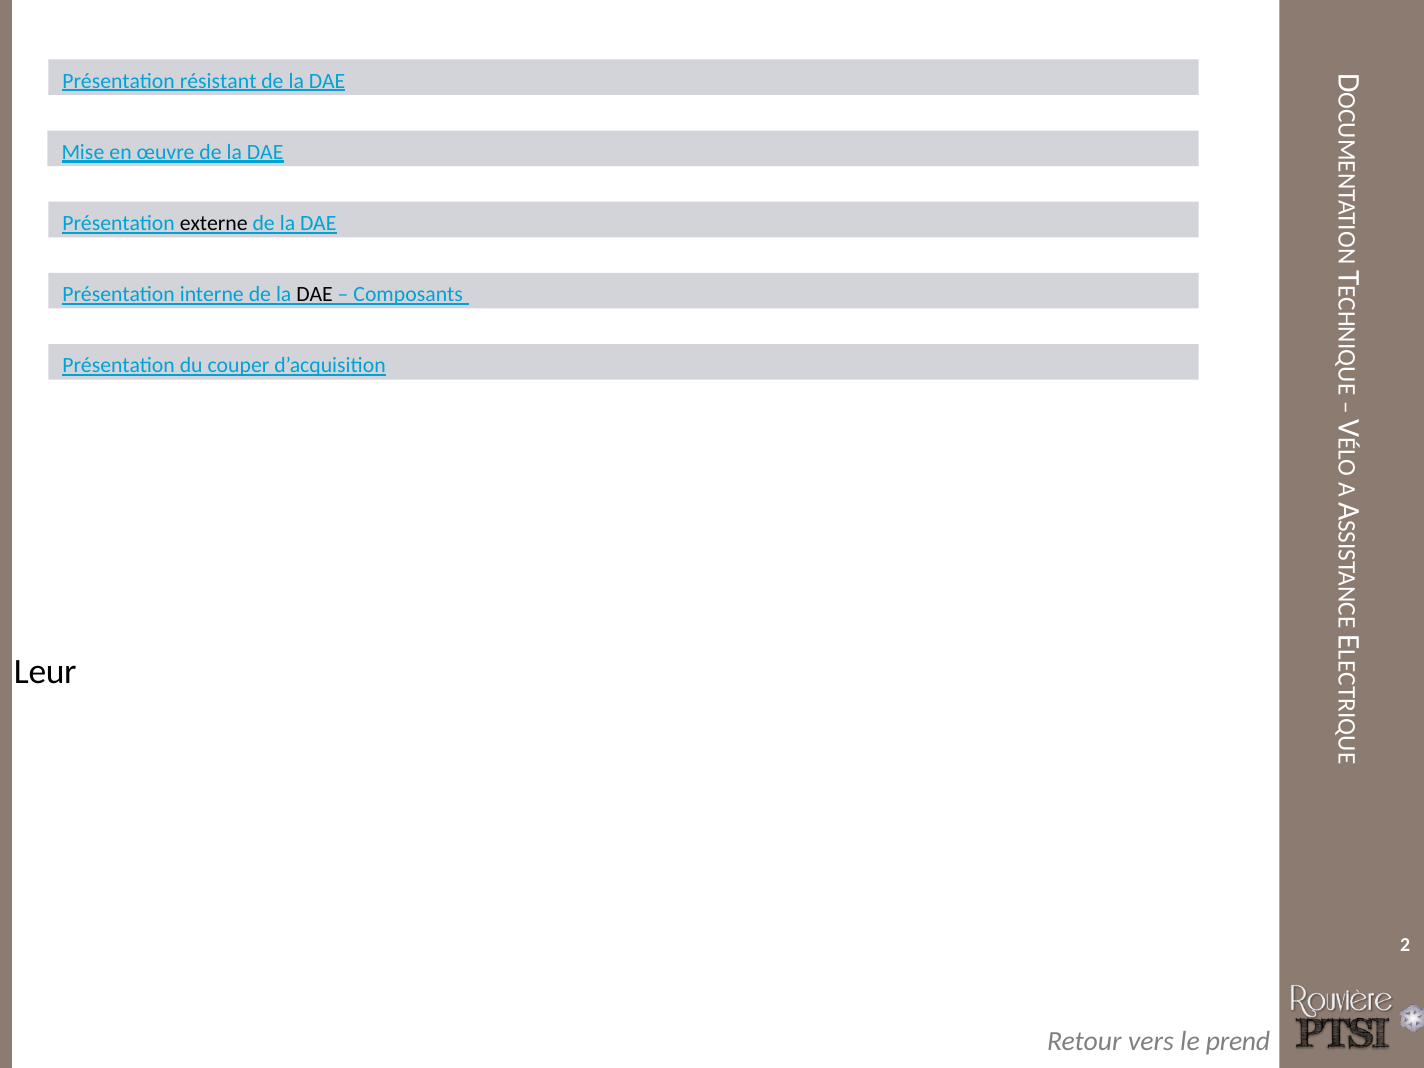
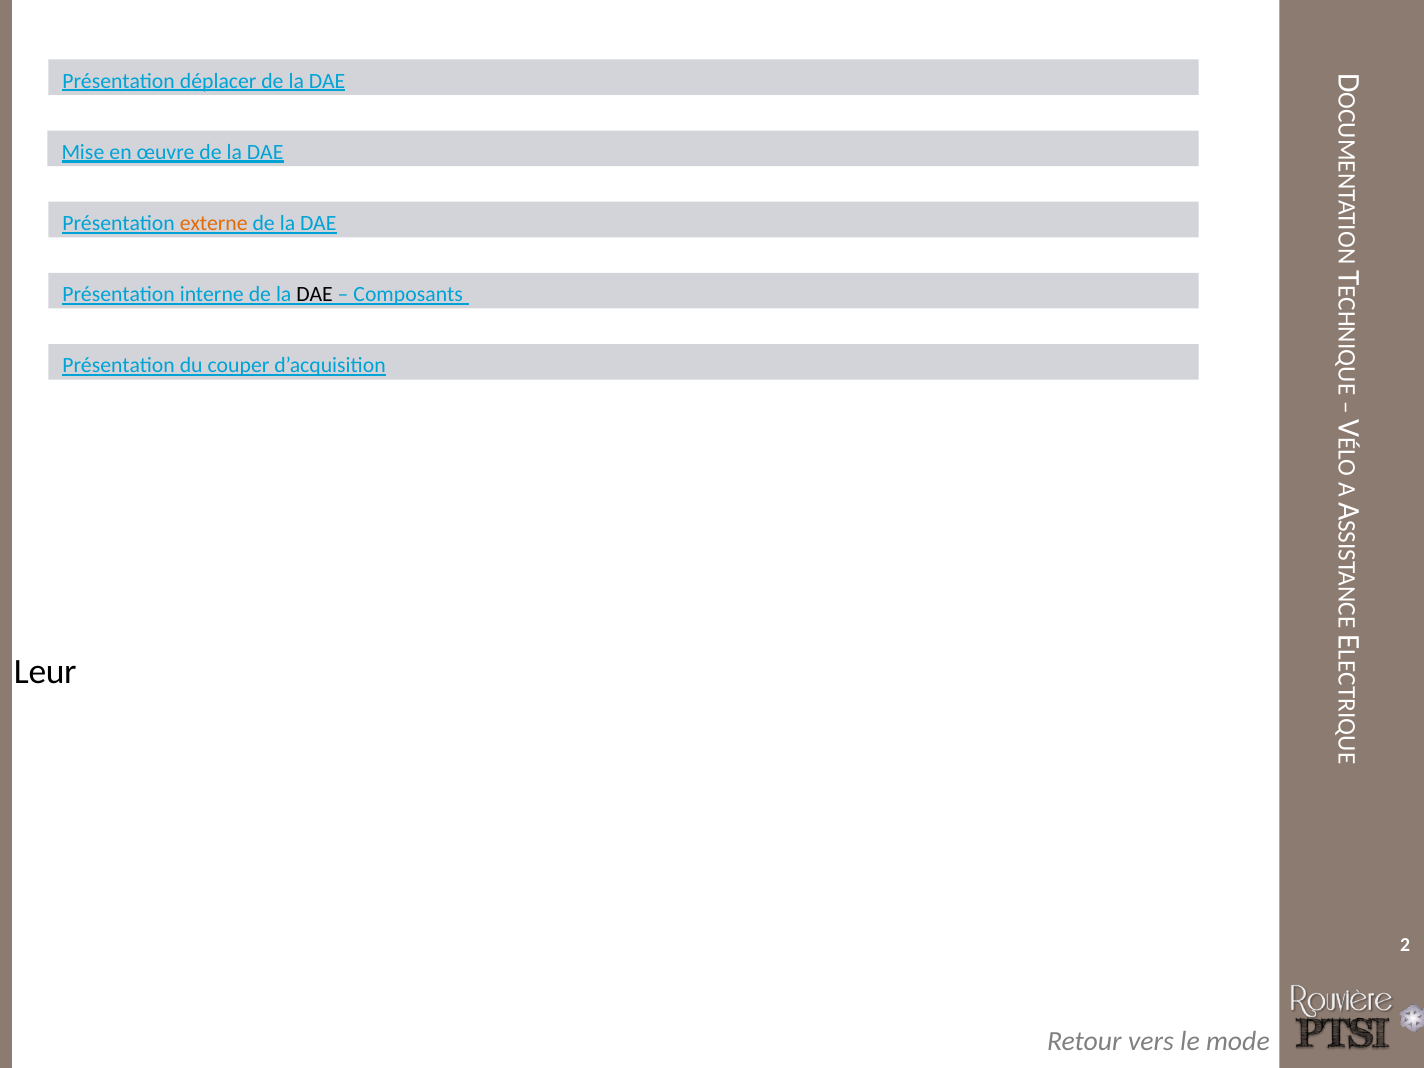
résistant: résistant -> déplacer (218, 81)
externe colour: black -> orange (214, 223)
prend: prend -> mode (1238, 1042)
